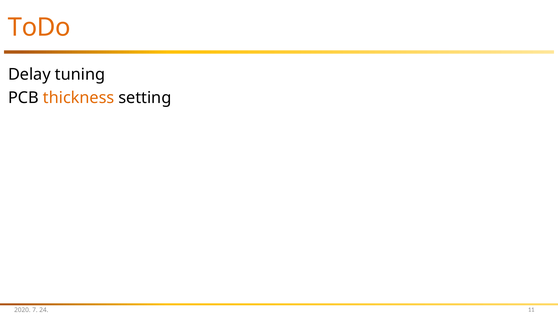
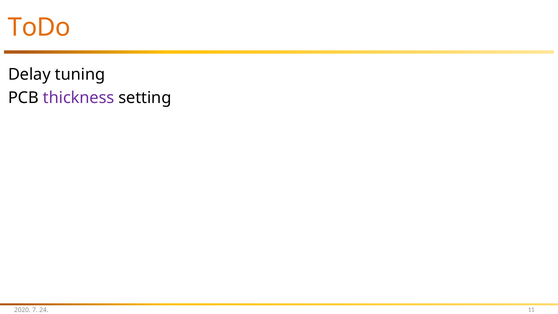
thickness colour: orange -> purple (79, 98)
